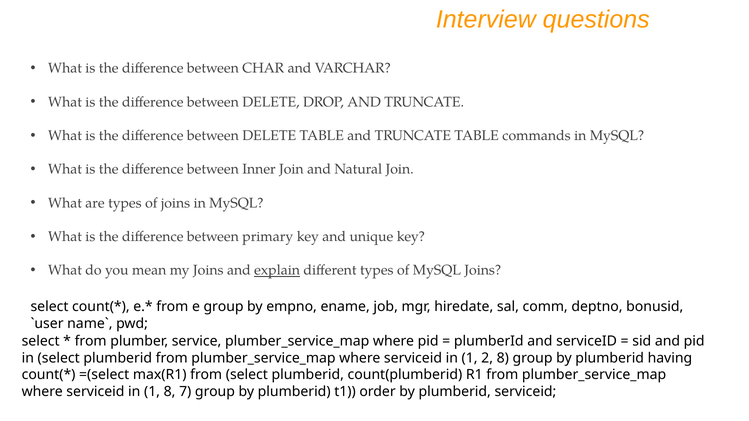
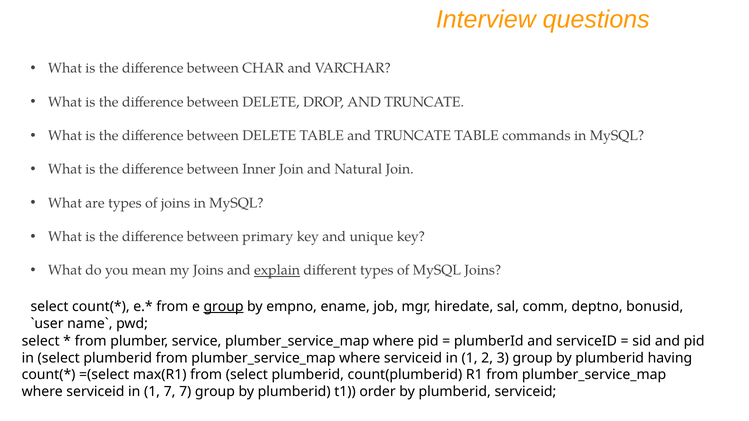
group underline: none -> present (224, 307)
2 8: 8 -> 3 (503, 358)
1 8: 8 -> 7 (170, 392)
